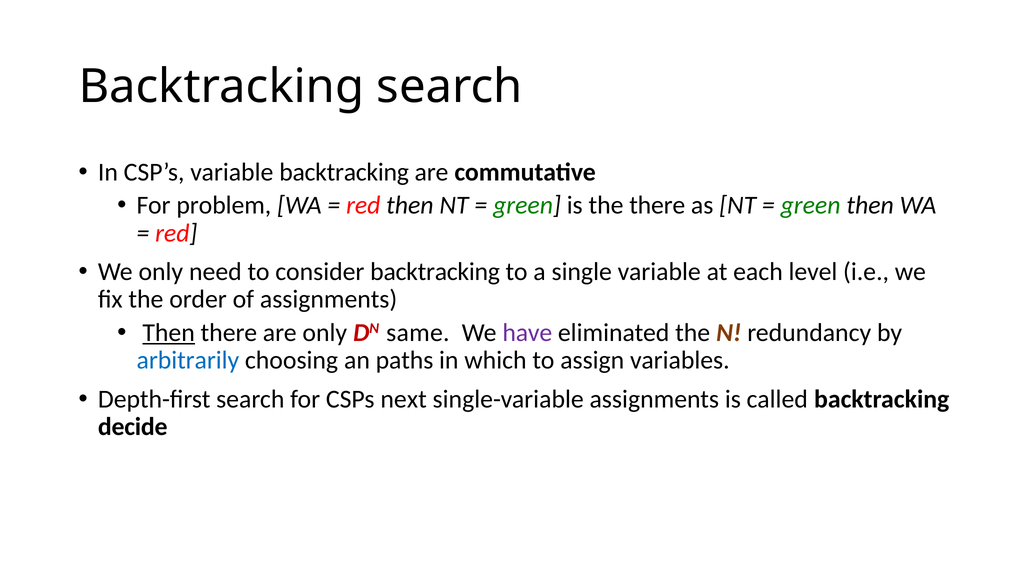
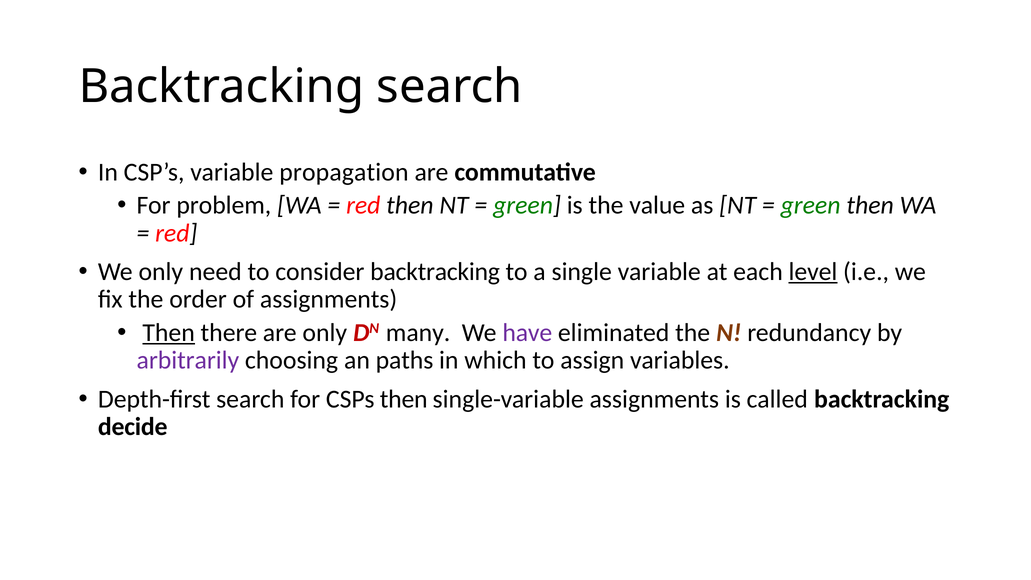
variable backtracking: backtracking -> propagation (344, 172)
the there: there -> value (657, 205)
level underline: none -> present (813, 272)
same: same -> many (418, 333)
arbitrarily colour: blue -> purple (188, 360)
CSPs next: next -> then (404, 399)
